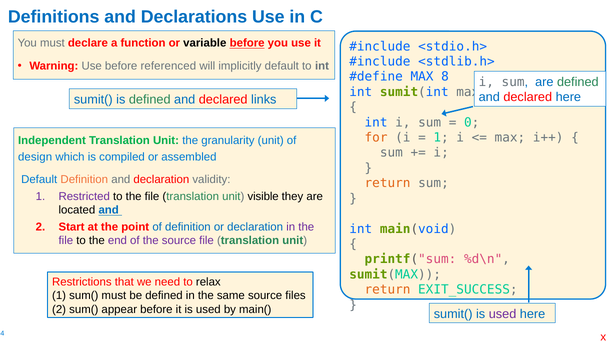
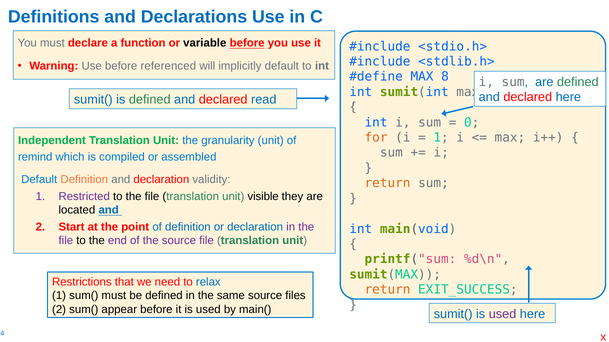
links: links -> read (264, 100)
design: design -> remind (35, 157)
relax colour: black -> blue (208, 282)
